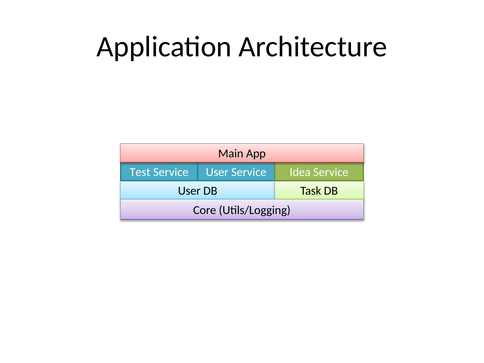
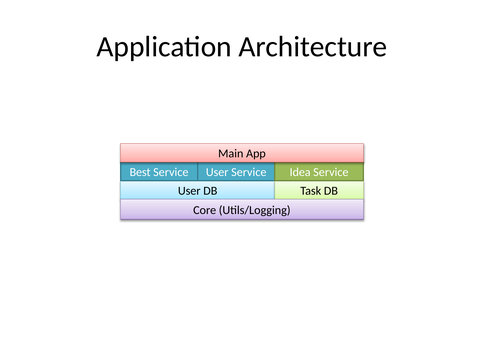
Test: Test -> Best (140, 172)
